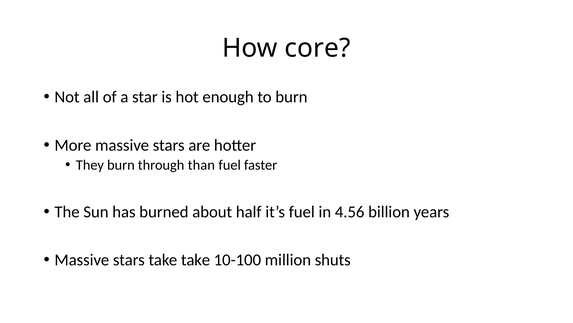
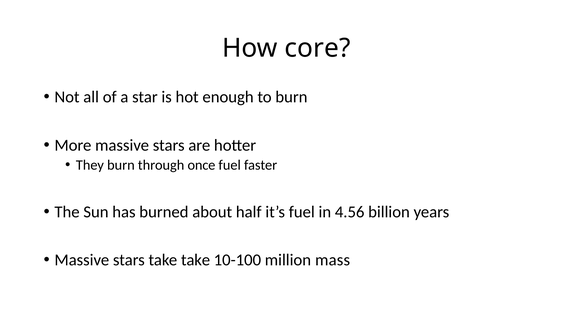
than: than -> once (201, 165)
shuts: shuts -> mass (333, 259)
